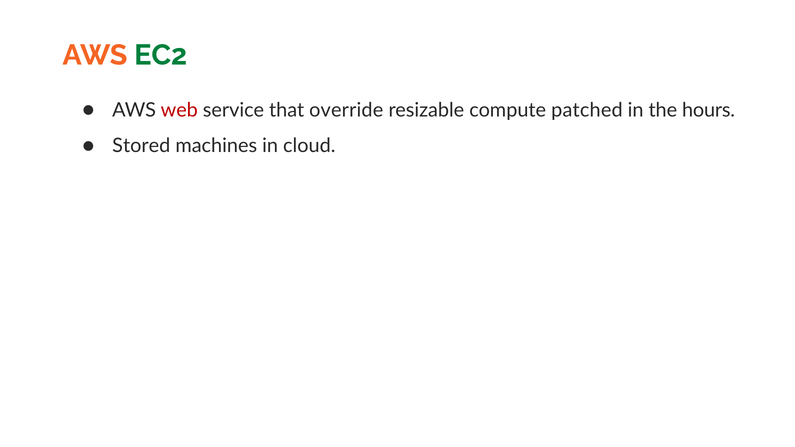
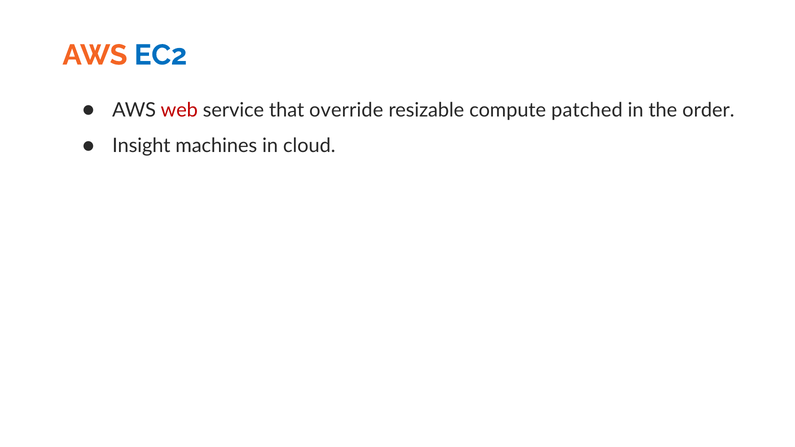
EC2 colour: green -> blue (161, 55)
hours: hours -> order (708, 110)
Stored: Stored -> Insight (141, 146)
